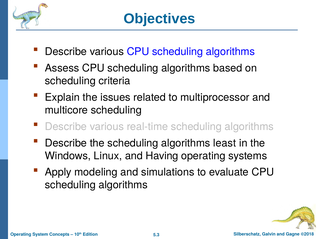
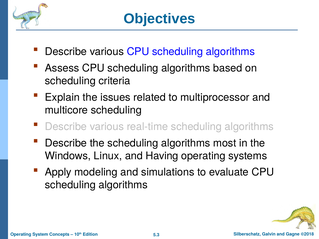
least: least -> most (225, 143)
